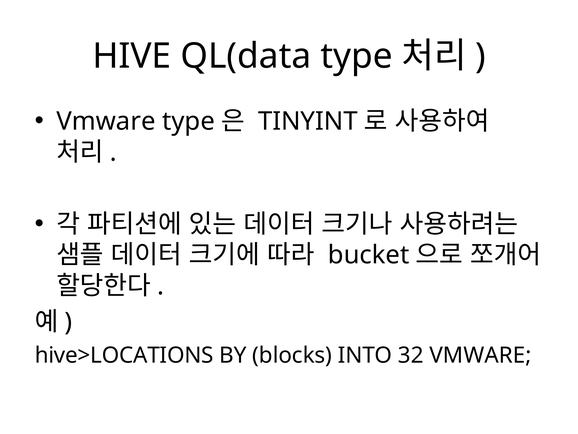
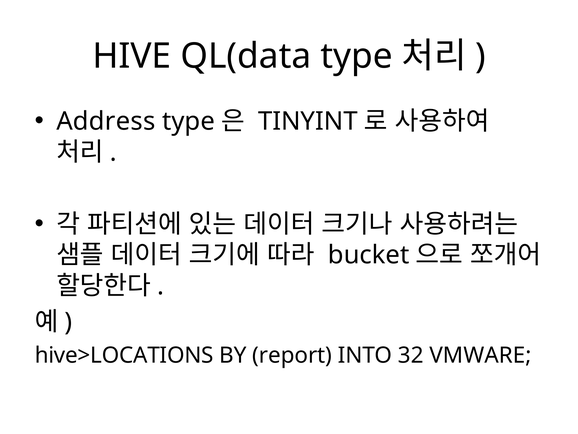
Vmware: Vmware -> Address (106, 121)
blocks: blocks -> report (292, 355)
